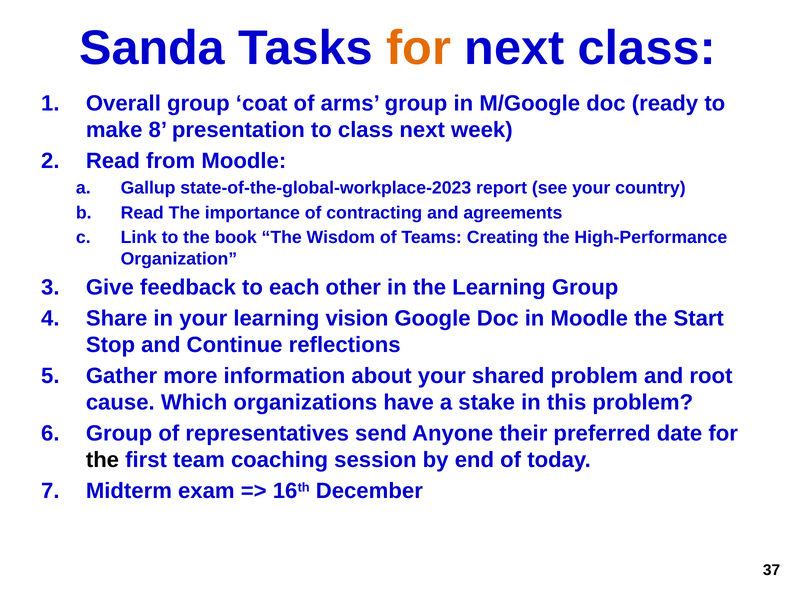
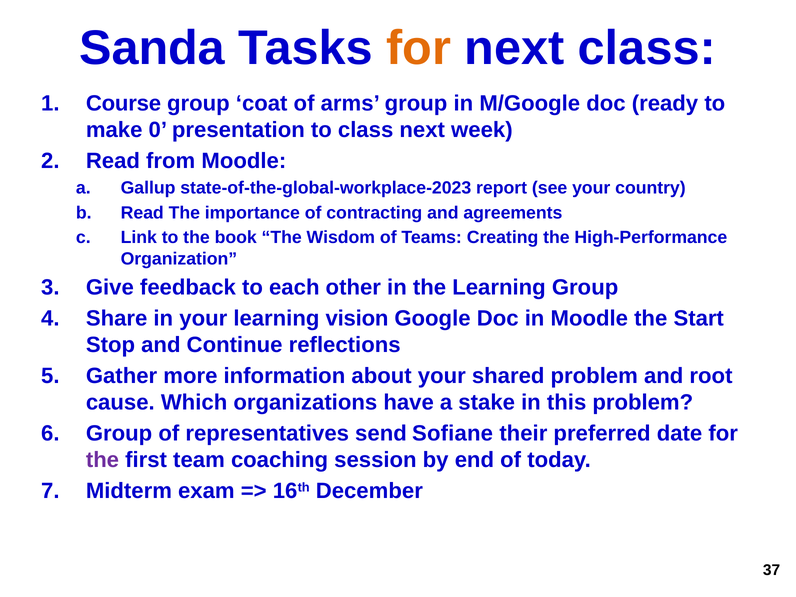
Overall: Overall -> Course (123, 104)
8: 8 -> 0 (158, 130)
Anyone: Anyone -> Sofiane (453, 433)
the colour: black -> purple (102, 460)
